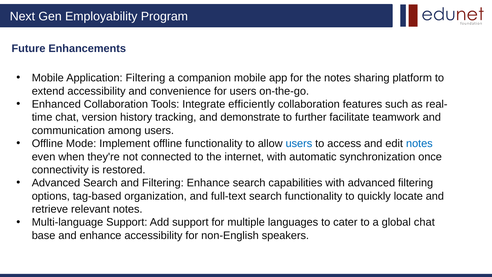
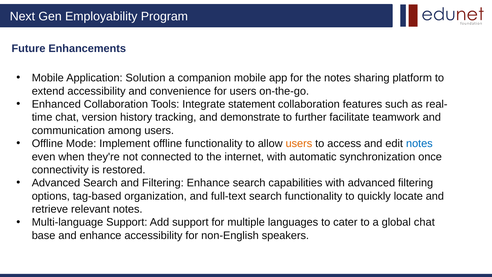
Application Filtering: Filtering -> Solution (145, 78)
efficiently: efficiently -> statement (252, 104)
users colour: blue -> orange (299, 144)
